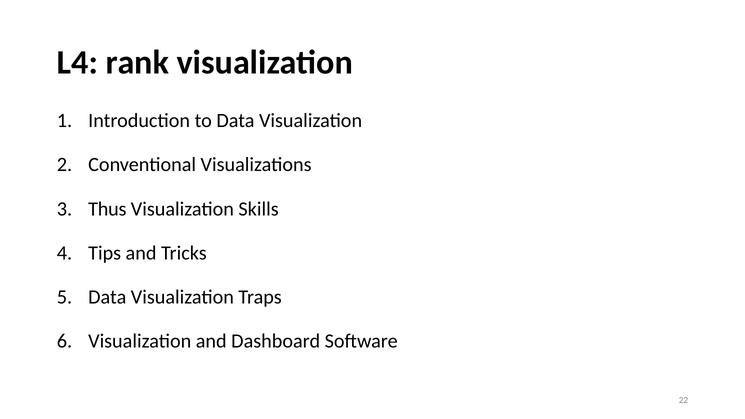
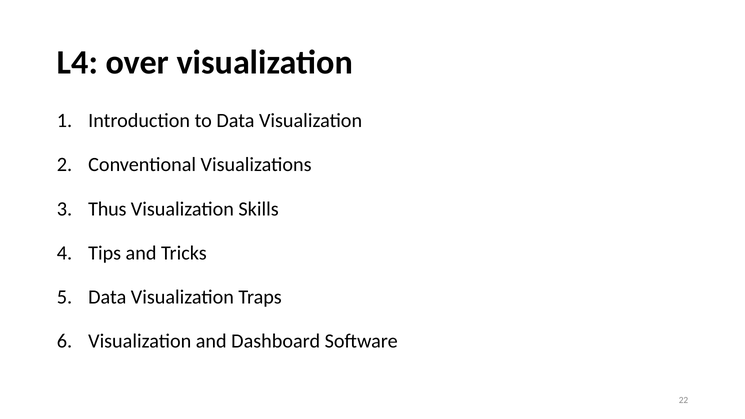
rank: rank -> over (137, 63)
